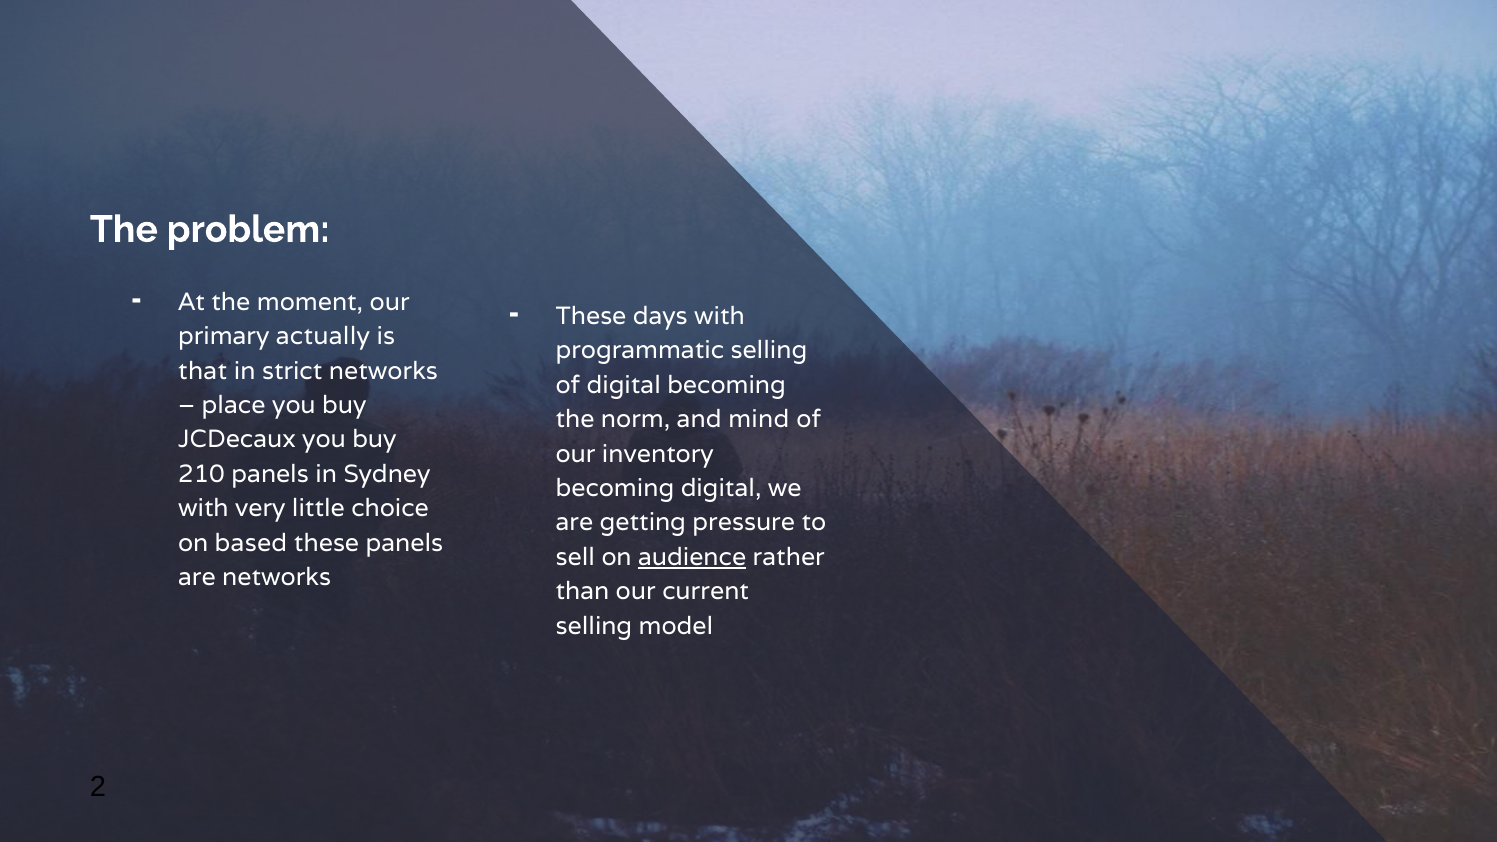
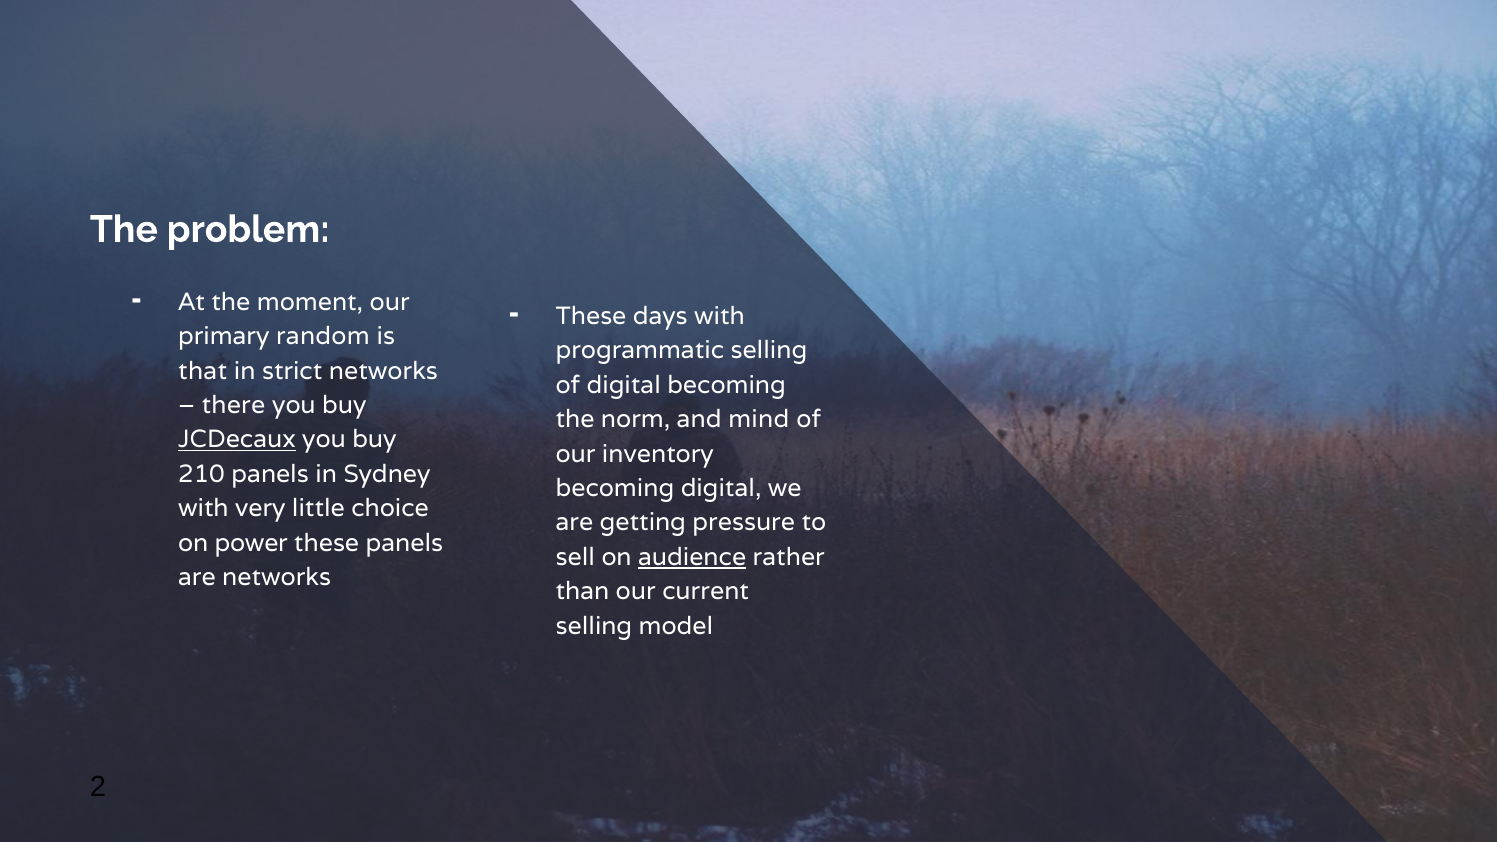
actually: actually -> random (323, 337)
place: place -> there (233, 405)
JCDecaux underline: none -> present (237, 440)
based: based -> power (251, 543)
